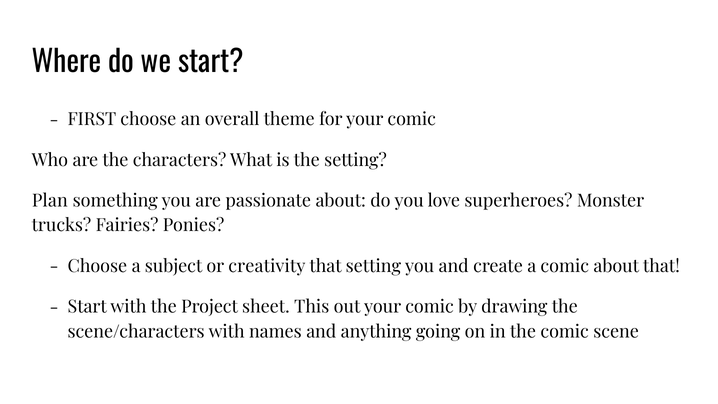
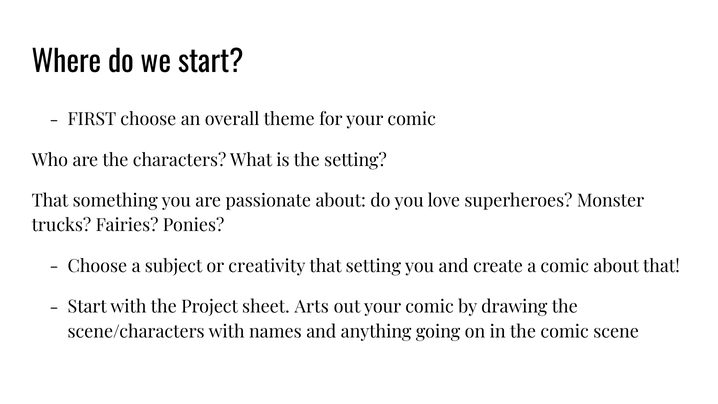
Plan: Plan -> That (50, 201)
This: This -> Arts (312, 307)
